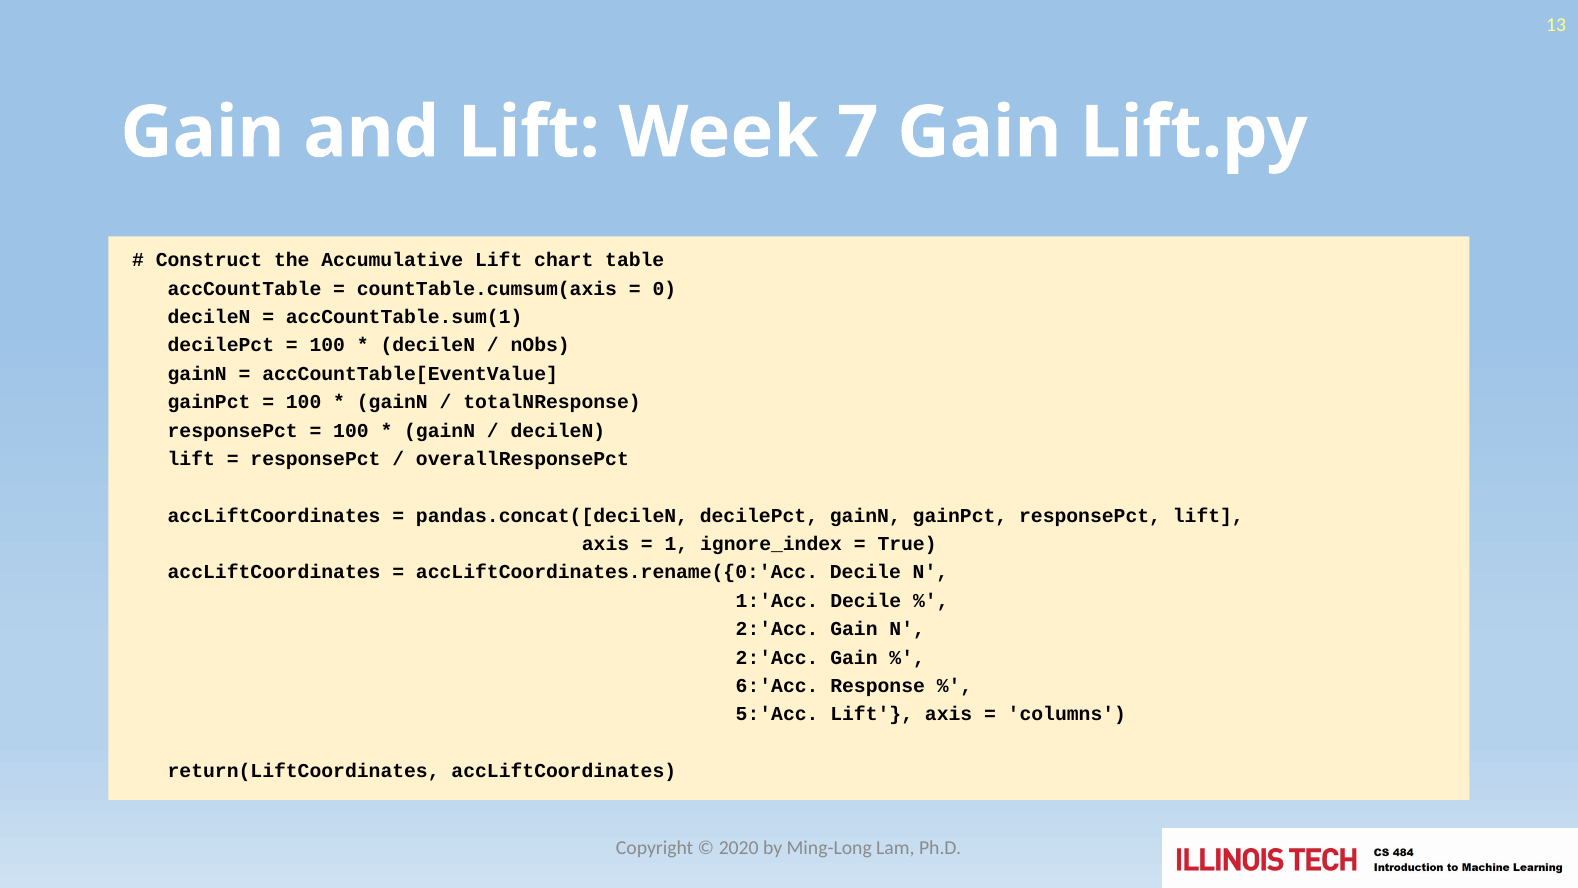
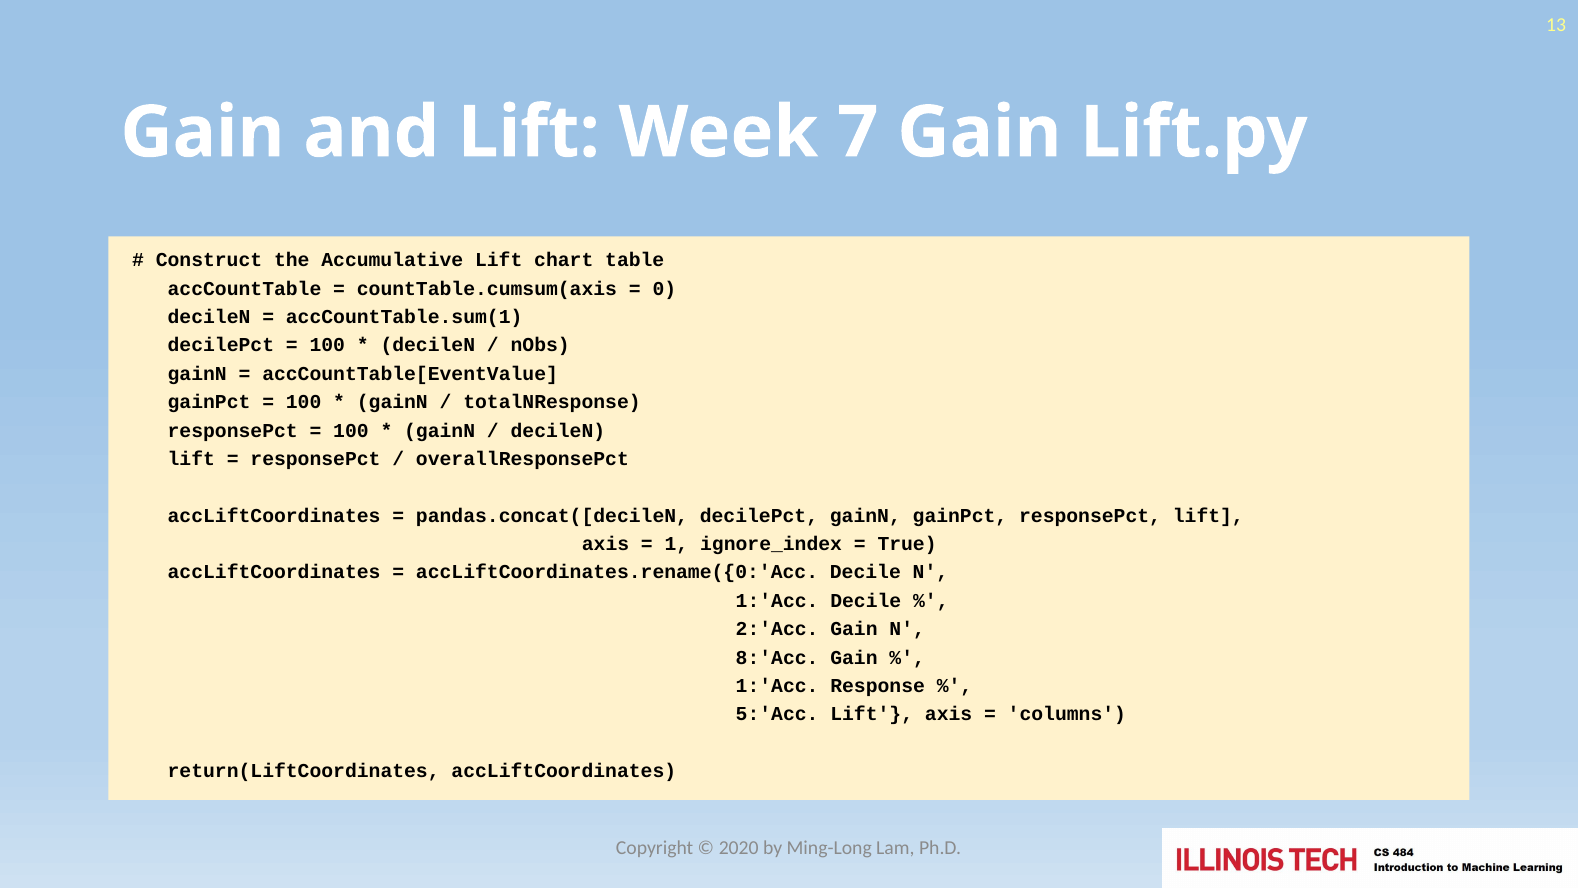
2:'Acc: 2:'Acc -> 8:'Acc (777, 657)
6:'Acc: 6:'Acc -> 1:'Acc (777, 686)
